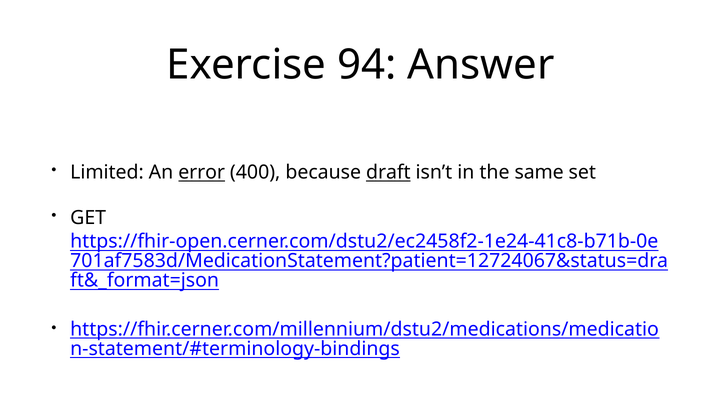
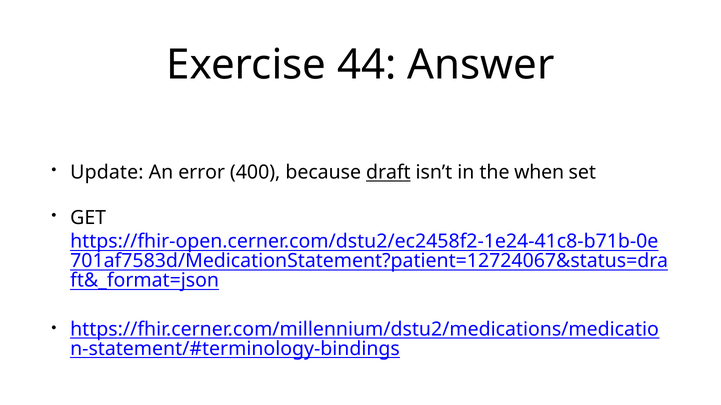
94: 94 -> 44 (367, 65)
Limited: Limited -> Update (107, 173)
error underline: present -> none (202, 173)
same: same -> when (539, 173)
